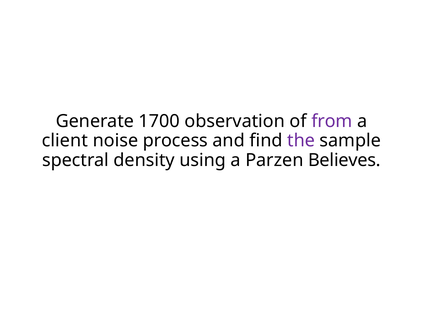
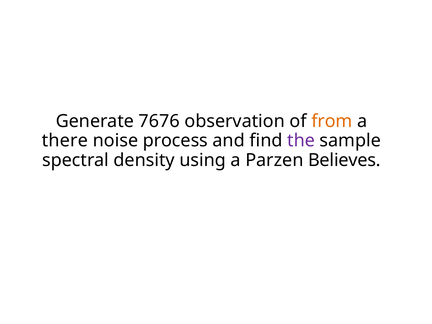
1700: 1700 -> 7676 (159, 121)
from colour: purple -> orange (332, 121)
client: client -> there (65, 141)
